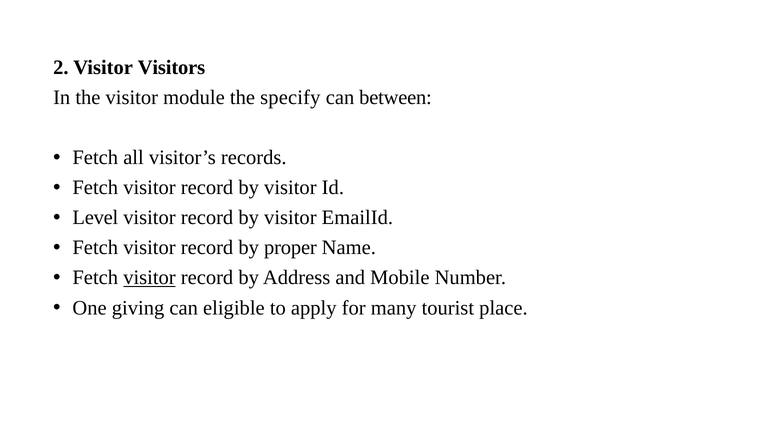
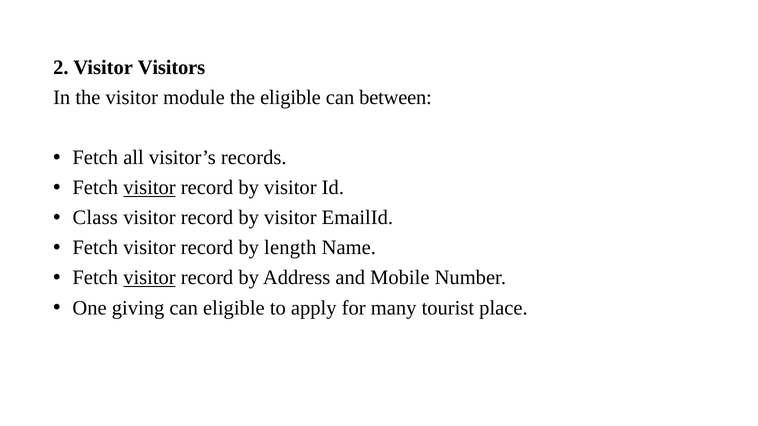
the specify: specify -> eligible (290, 98)
visitor underline: none -> present (149, 188)
Level: Level -> Class (95, 218)
proper: proper -> length (290, 248)
